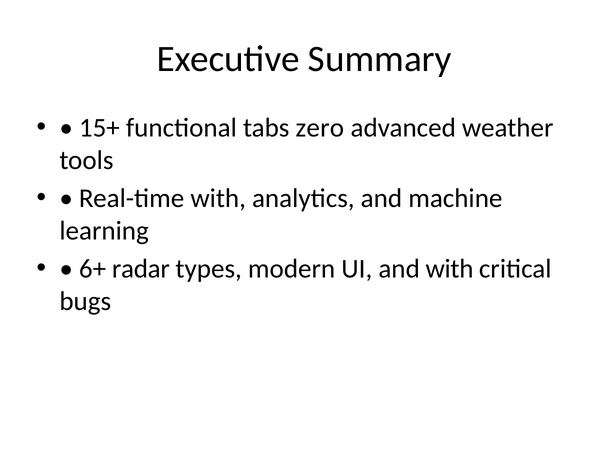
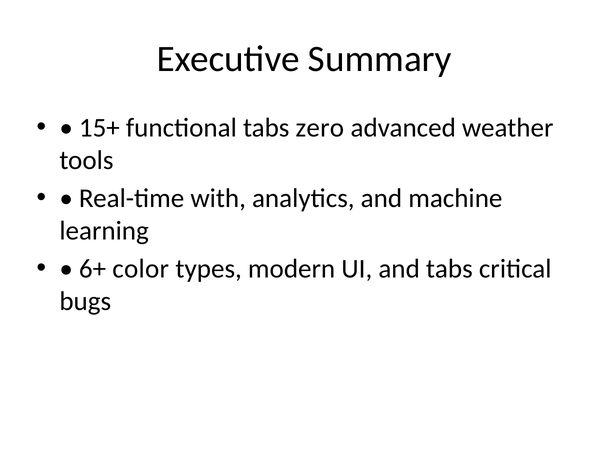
radar: radar -> color (141, 269)
and with: with -> tabs (449, 269)
